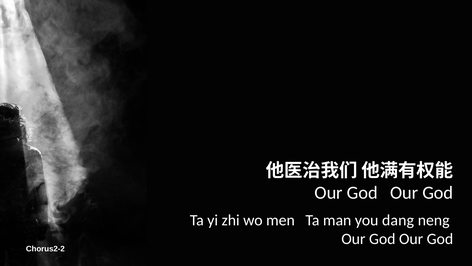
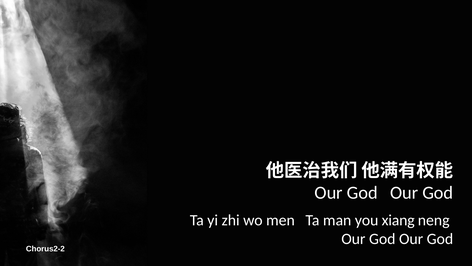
dang: dang -> xiang (398, 220)
